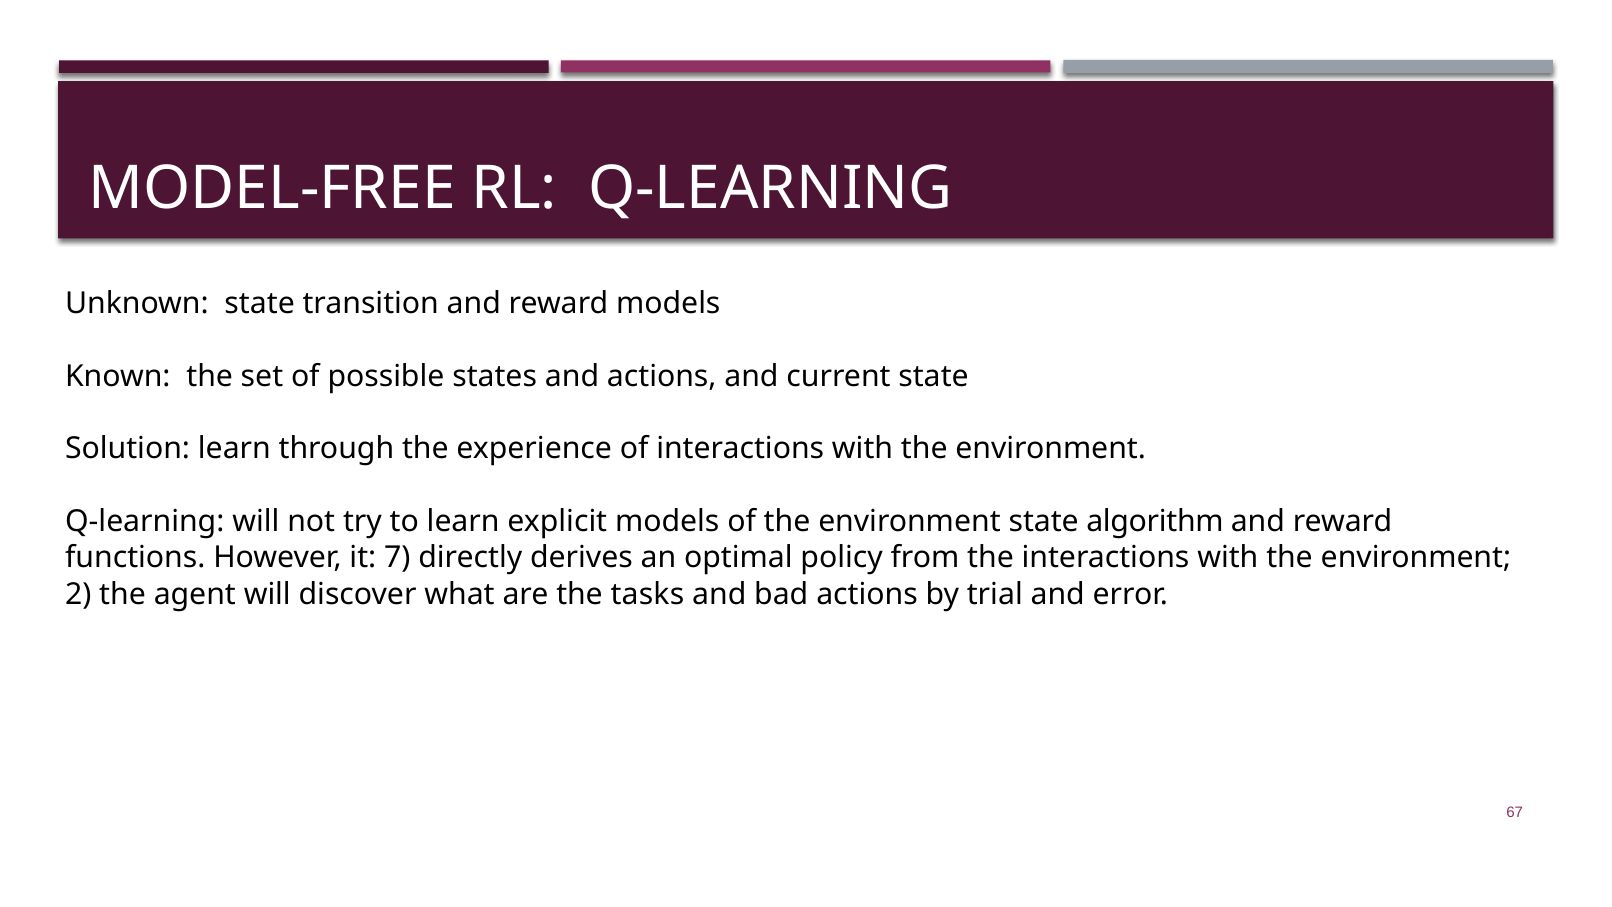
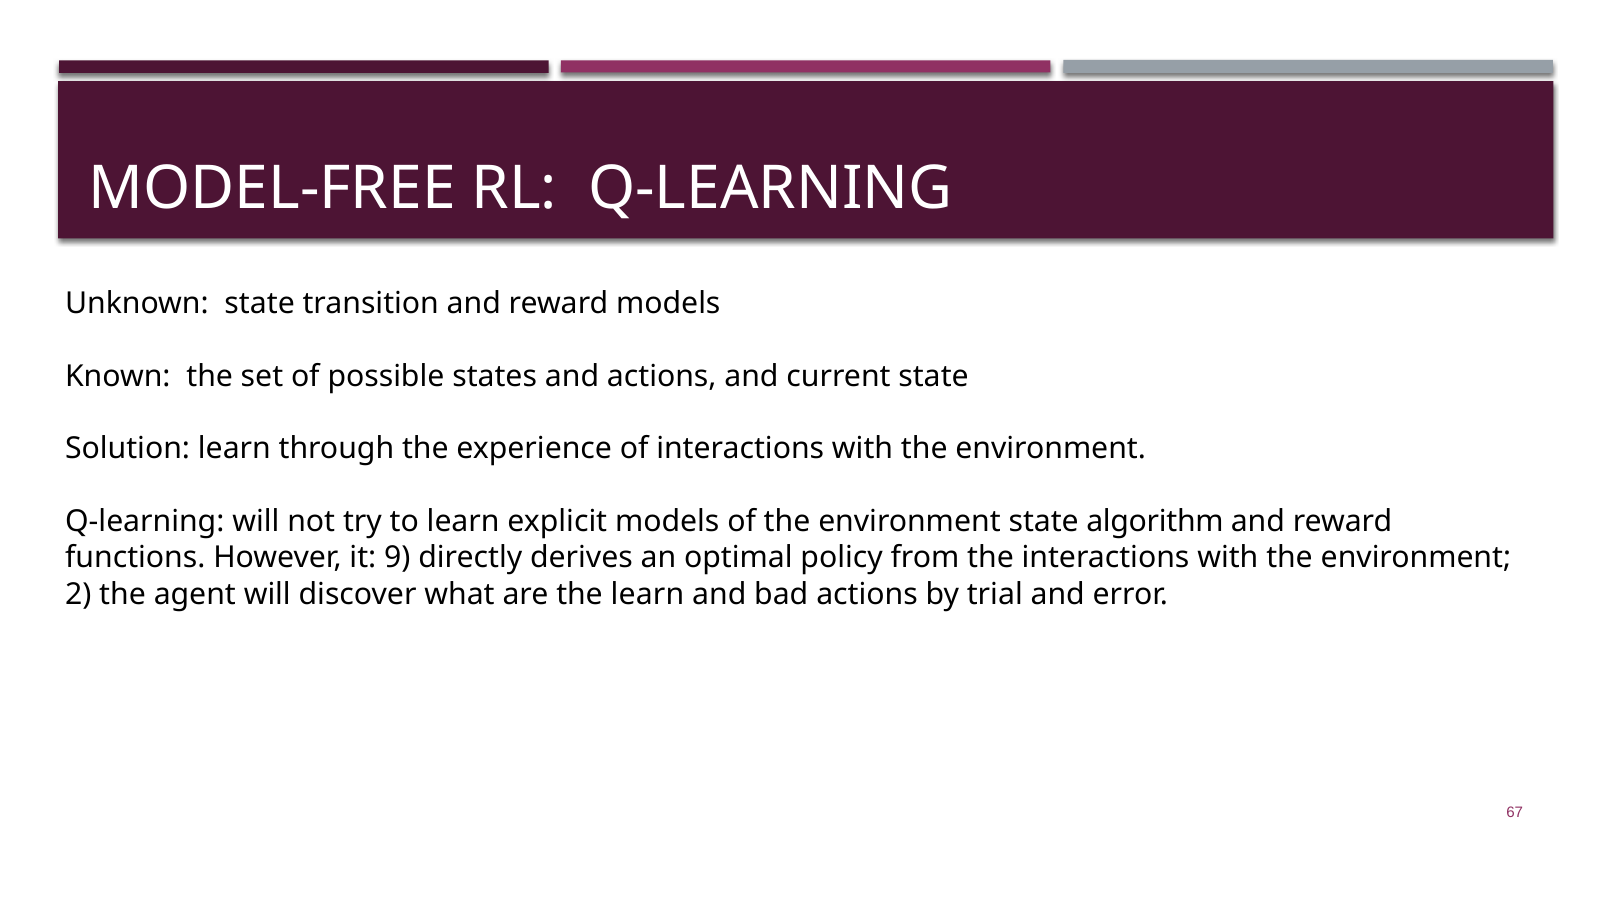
7: 7 -> 9 (397, 558)
the tasks: tasks -> learn (647, 594)
